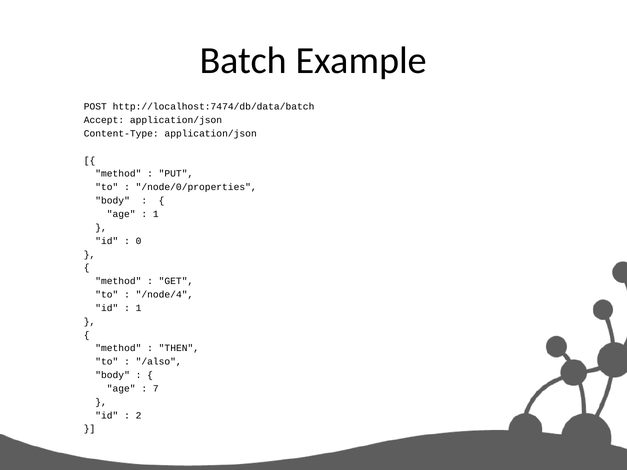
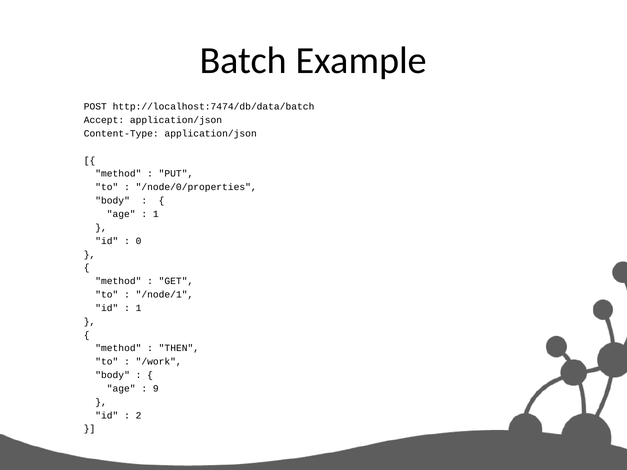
/node/4: /node/4 -> /node/1 (164, 295)
/also: /also -> /work (159, 362)
7: 7 -> 9 (156, 389)
